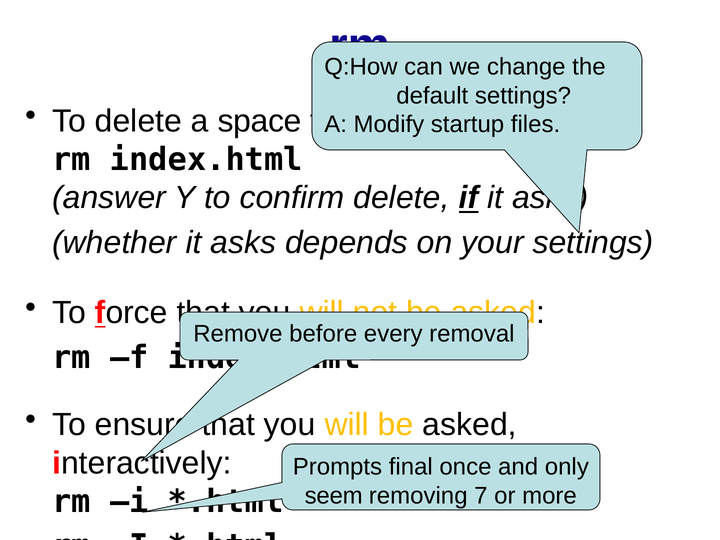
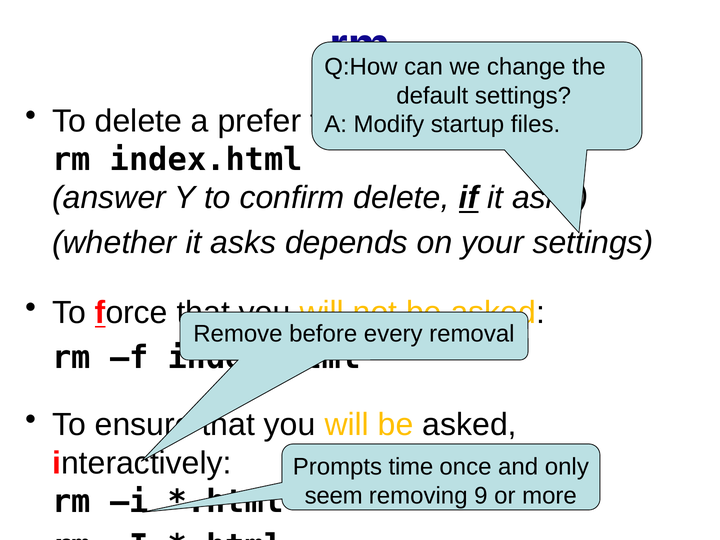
space: space -> prefer (259, 121)
final: final -> time (411, 467)
7: 7 -> 9 (481, 496)
